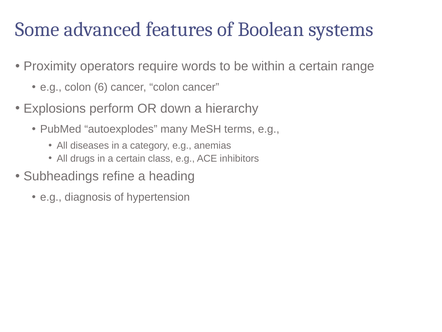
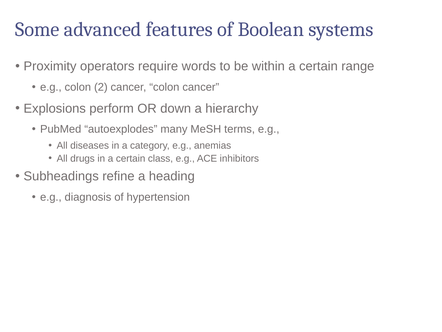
6: 6 -> 2 (101, 87)
